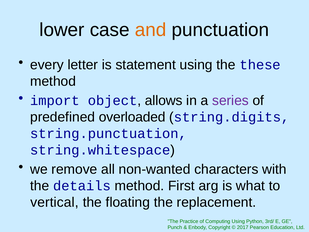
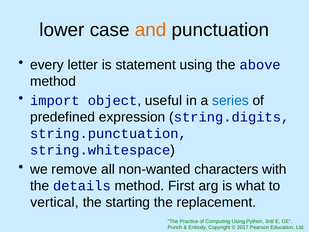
these: these -> above (260, 65)
allows: allows -> useful (164, 101)
series colour: purple -> blue (230, 101)
overloaded: overloaded -> expression (132, 117)
floating: floating -> starting (128, 202)
